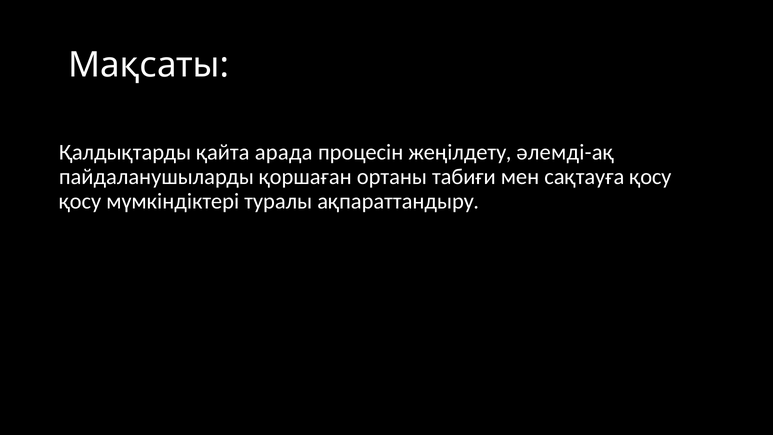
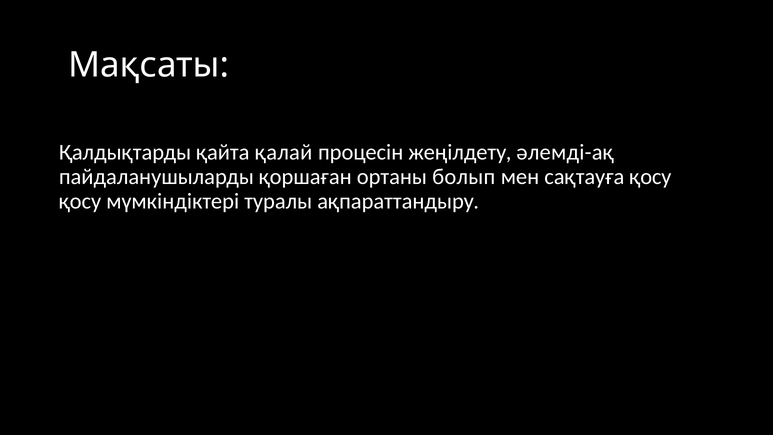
арада: арада -> қалай (284, 152)
табиғи: табиғи -> болып (464, 177)
